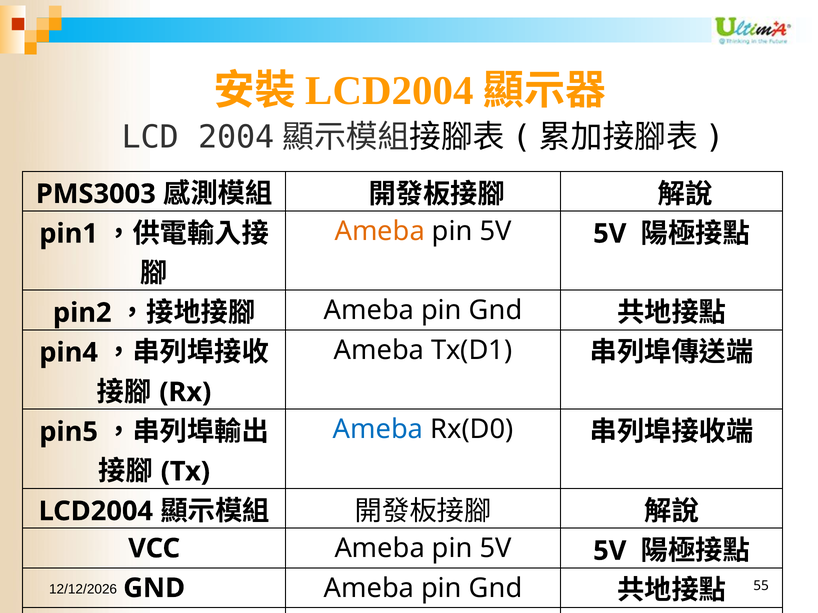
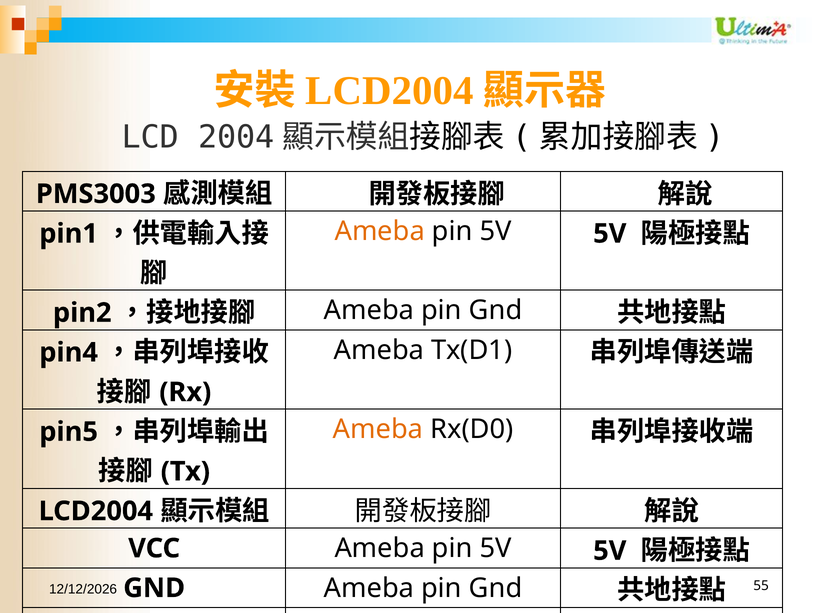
Ameba colour: blue -> orange (378, 430)
